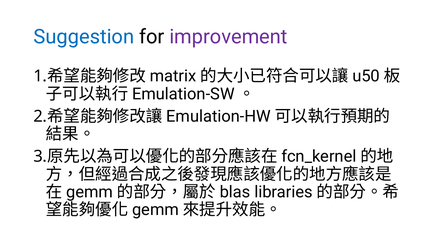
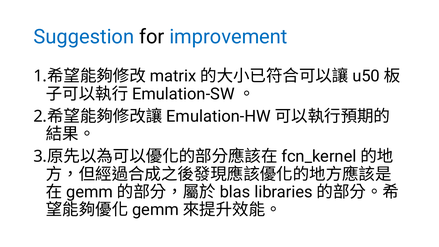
improvement colour: purple -> blue (229, 37)
